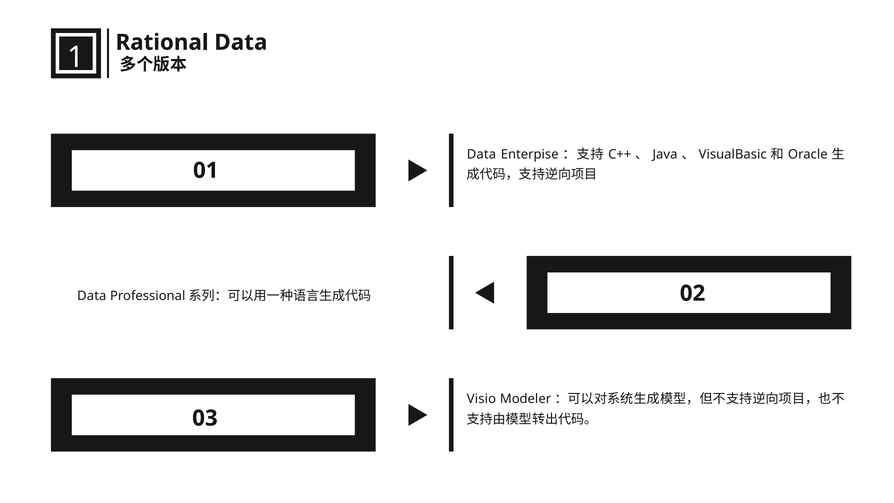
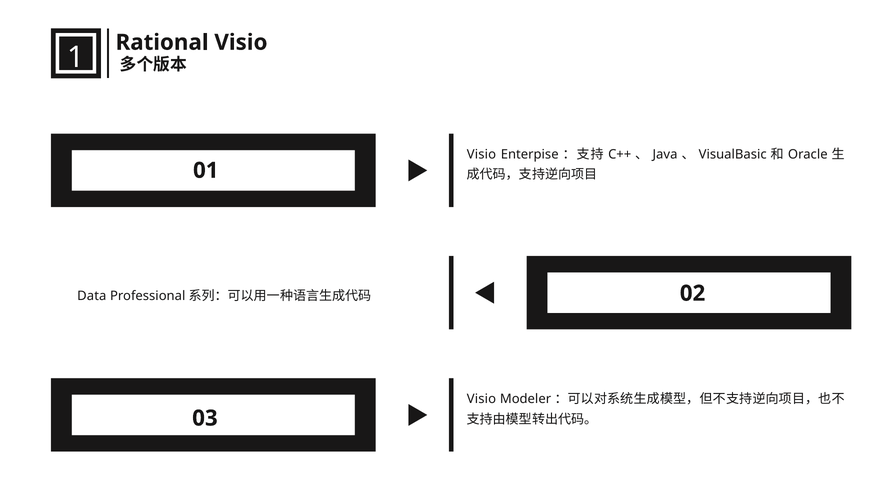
Rational Data: Data -> Visio (241, 42)
Data: Data -> Visio (481, 154)
